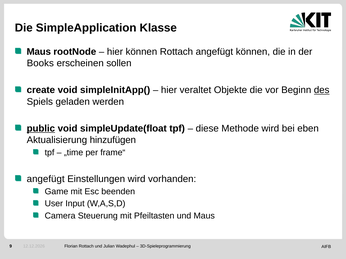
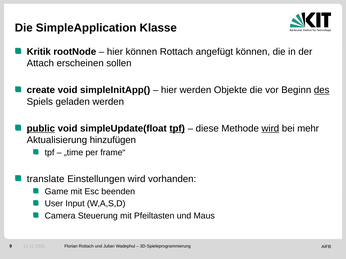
Maus: Maus -> Kritik (39, 52)
Books: Books -> Attach (40, 63)
hier veraltet: veraltet -> werden (195, 90)
tpf underline: none -> present (177, 129)
wird underline: none -> present (270, 129)
eben: eben -> mehr (308, 129)
angefügt: angefügt -> translate (46, 179)
